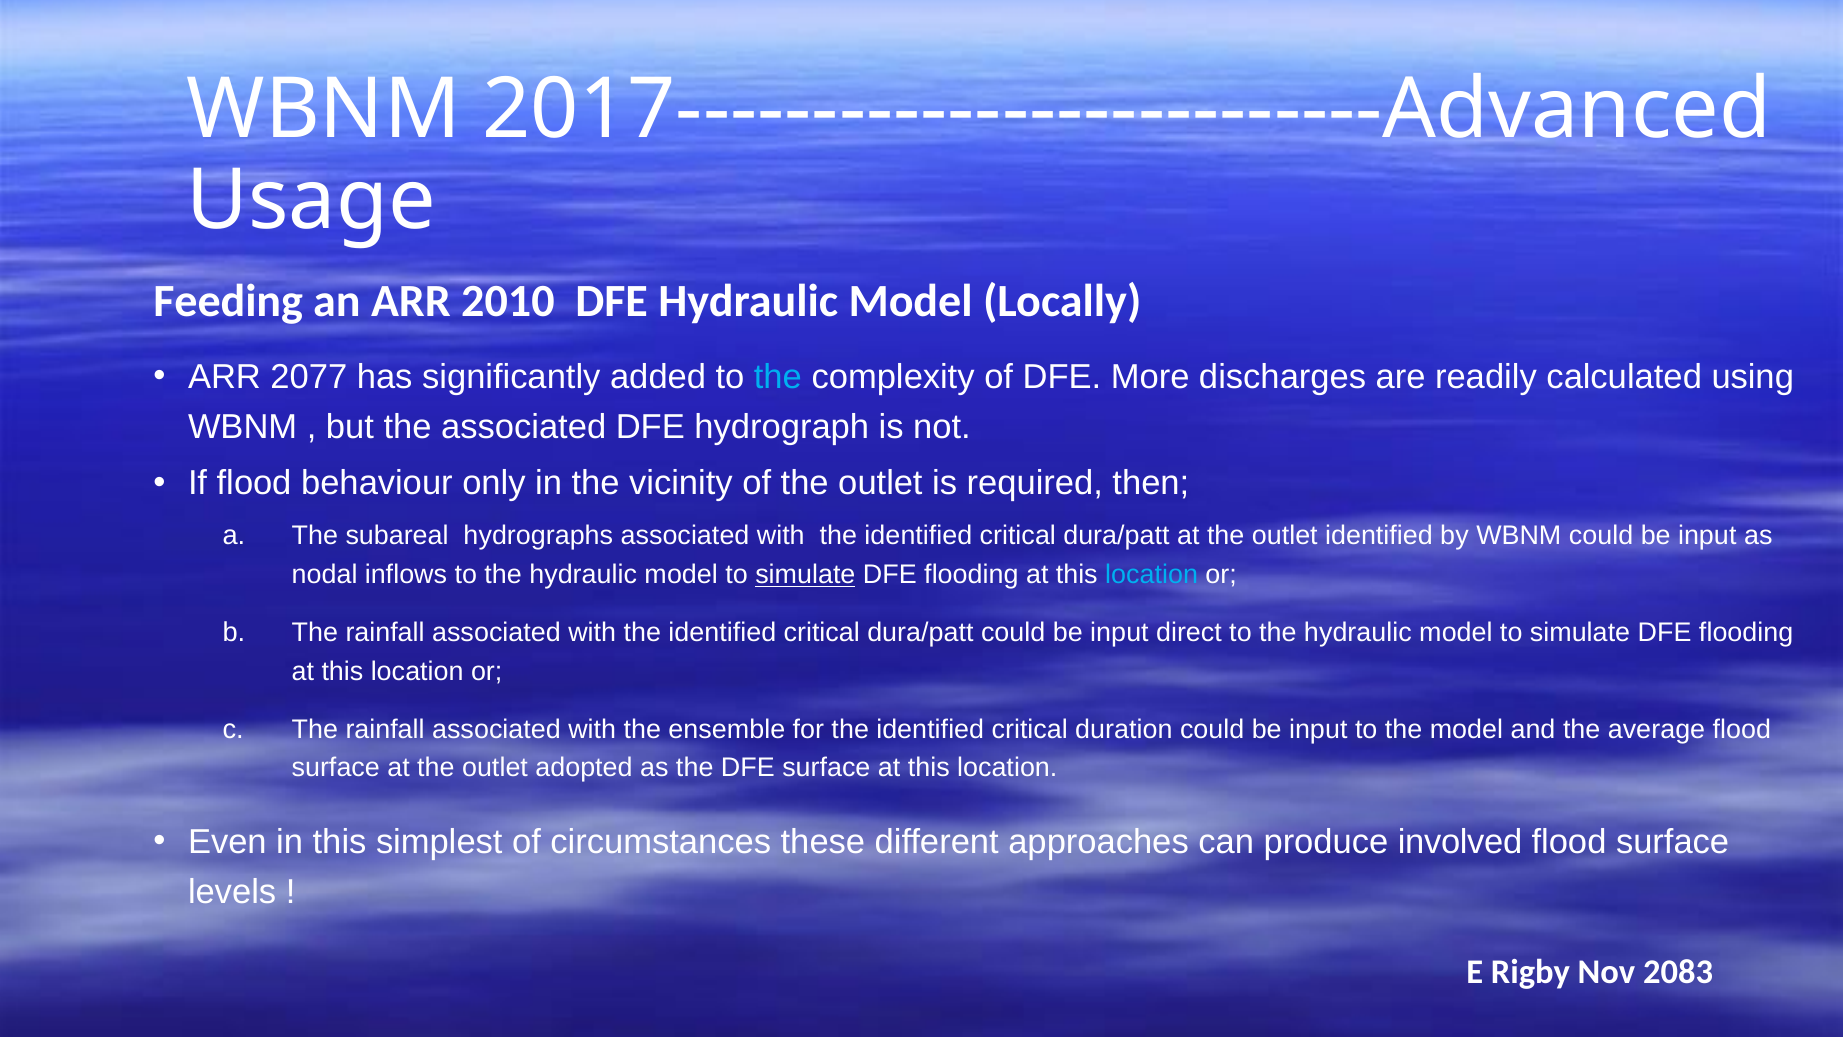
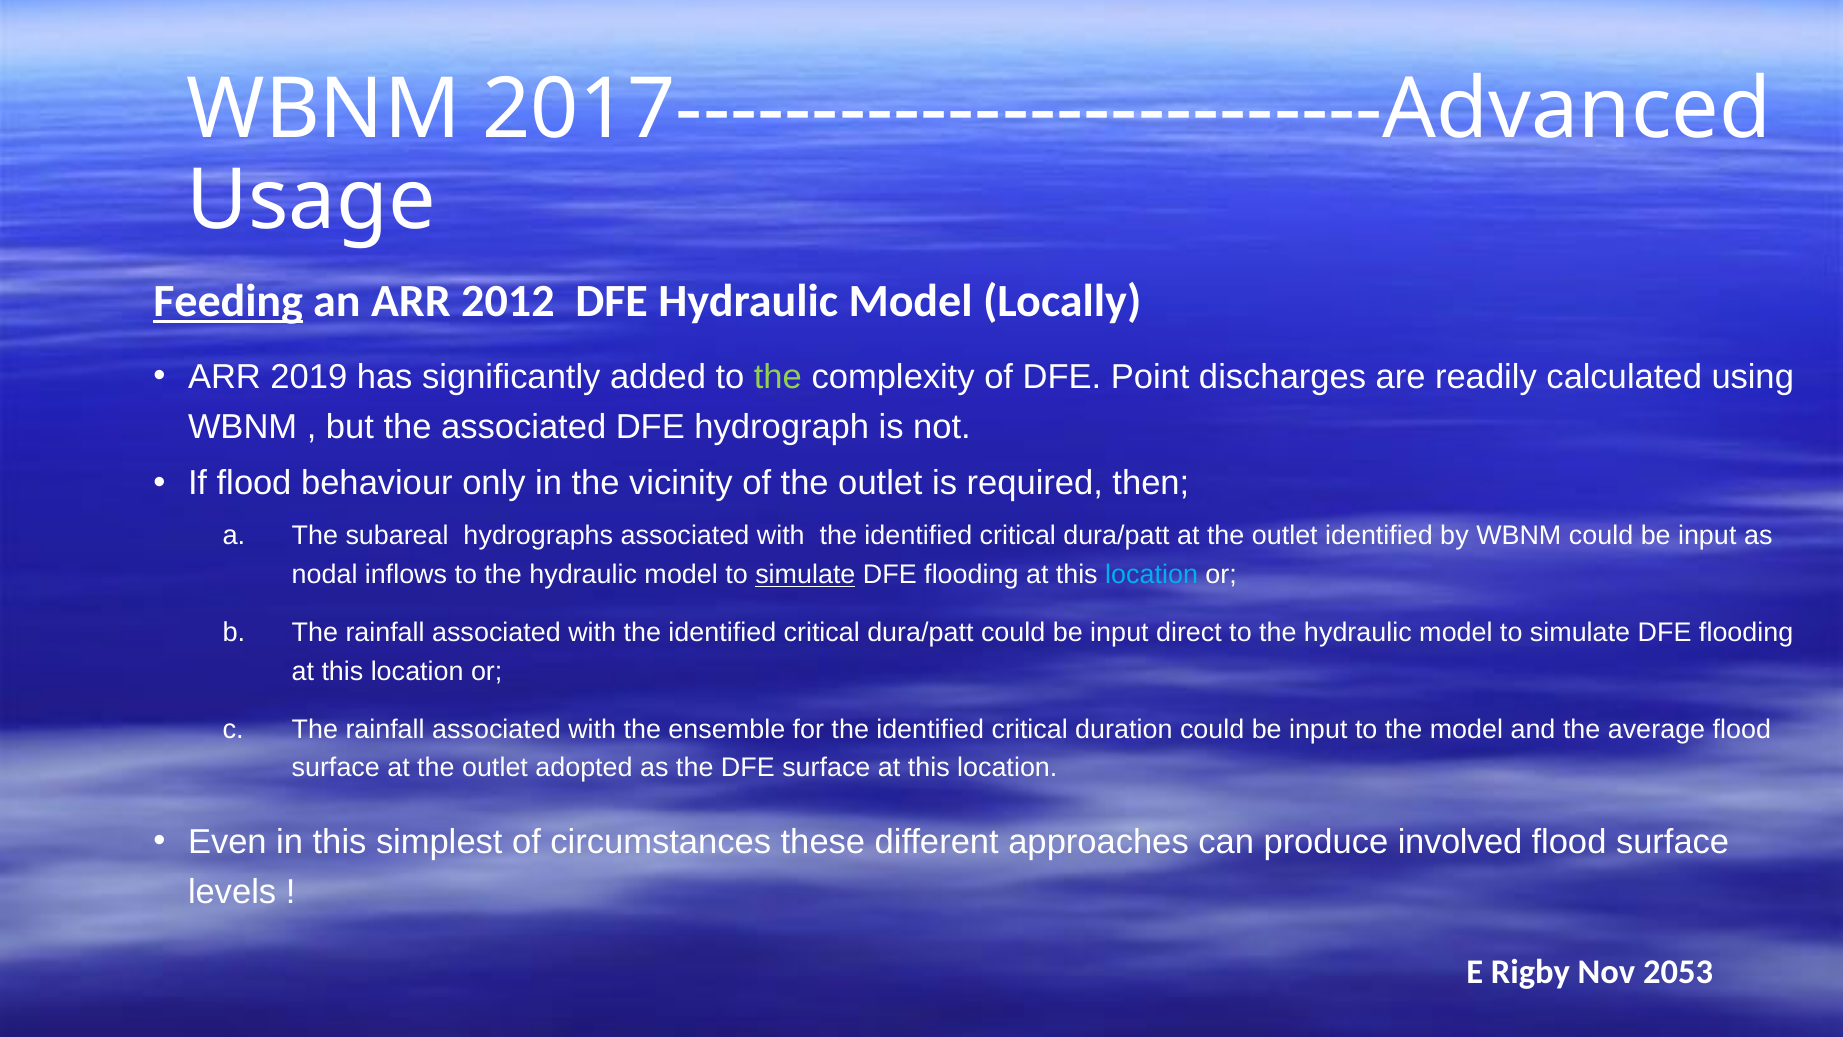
Feeding underline: none -> present (228, 302)
2010: 2010 -> 2012 (508, 302)
2077: 2077 -> 2019 (309, 377)
the colour: light blue -> light green (778, 377)
More: More -> Point (1150, 377)
2083: 2083 -> 2053 (1678, 972)
